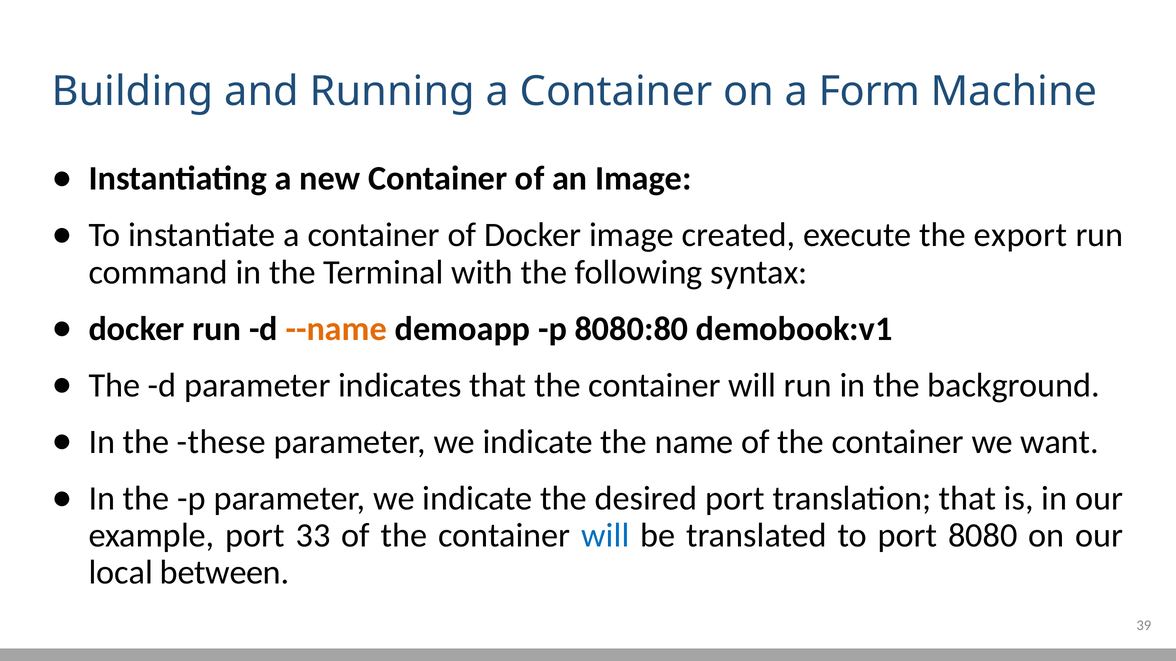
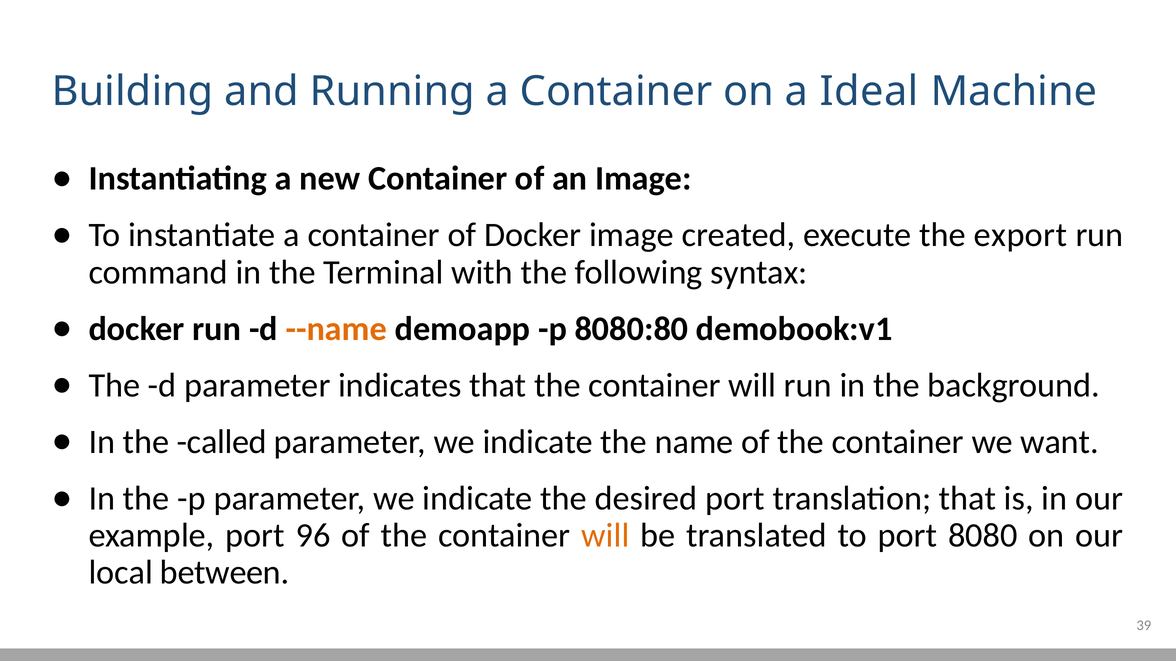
Form: Form -> Ideal (869, 92)
these: these -> called (222, 442)
33: 33 -> 96 (313, 536)
will colour: blue -> orange (605, 536)
